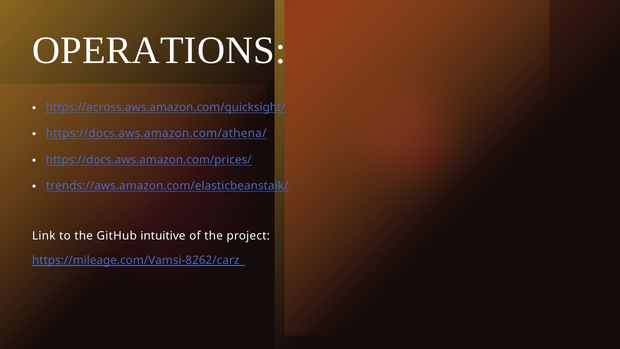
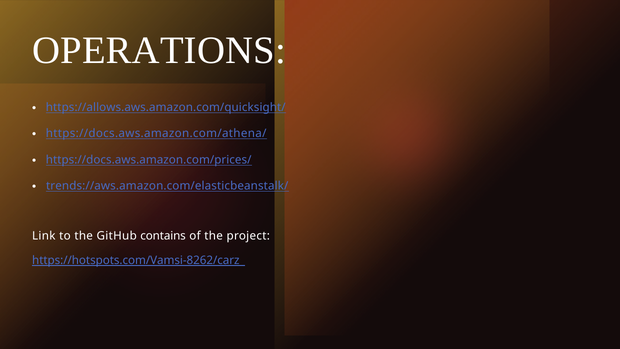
https://across.aws.amazon.com/quicksight/: https://across.aws.amazon.com/quicksight/ -> https://allows.aws.amazon.com/quicksight/ (166, 107)
intuitive: intuitive -> contains (163, 236)
https://mileage.com/Vamsi-8262/carz_: https://mileage.com/Vamsi-8262/carz_ -> https://hotspots.com/Vamsi-8262/carz_ (138, 260)
